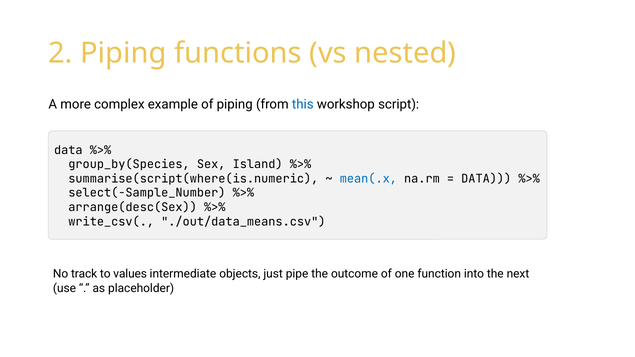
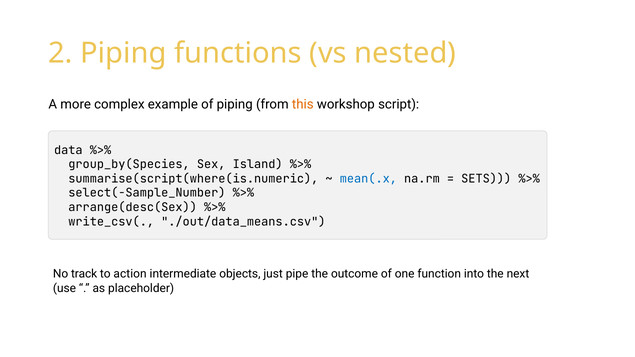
this colour: blue -> orange (303, 105)
DATA: DATA -> SETS (486, 179)
values: values -> action (130, 274)
